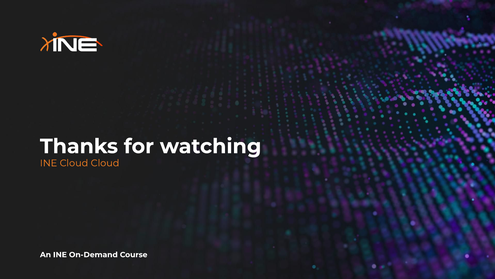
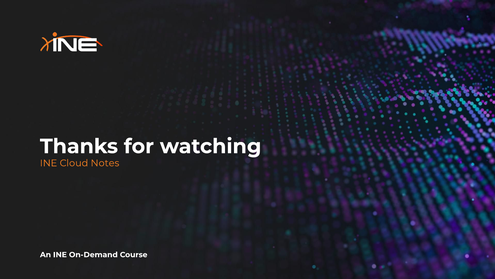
Cloud Cloud: Cloud -> Notes (105, 163)
